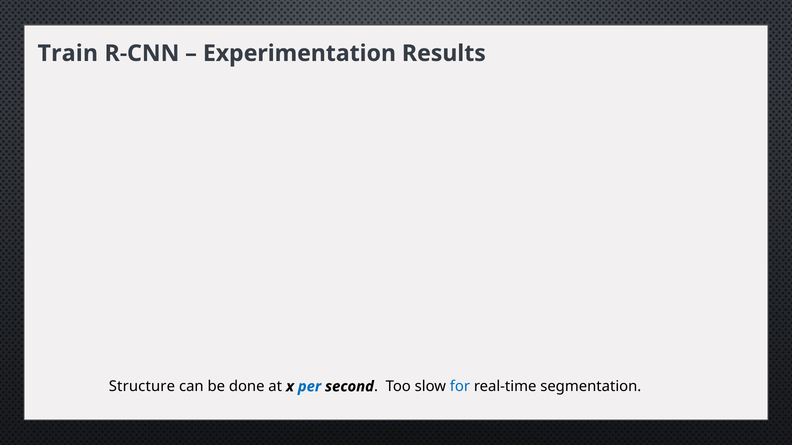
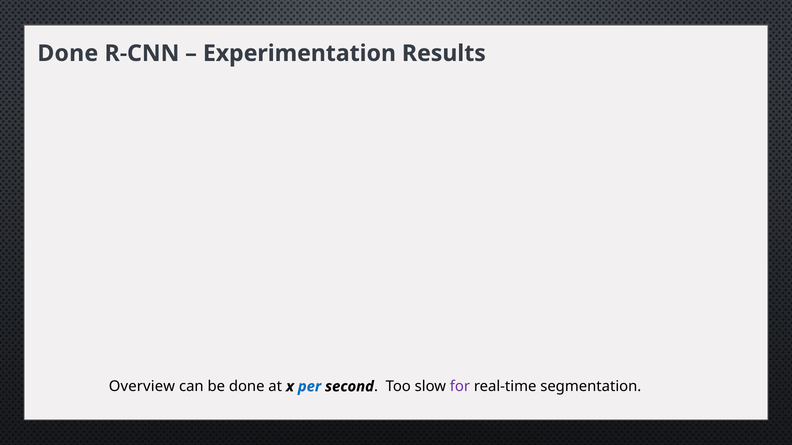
Train: Train -> Done (68, 53)
Structure: Structure -> Overview (142, 387)
for colour: blue -> purple (460, 387)
